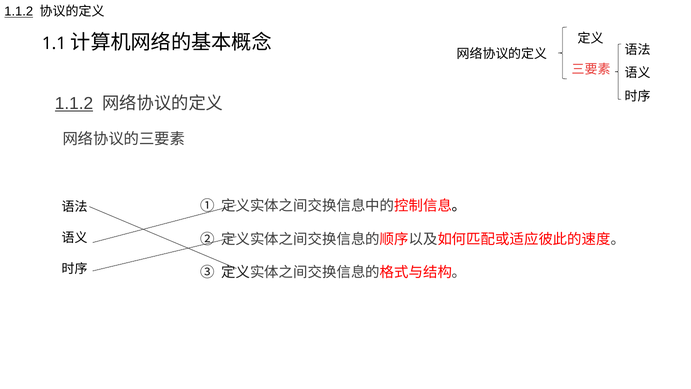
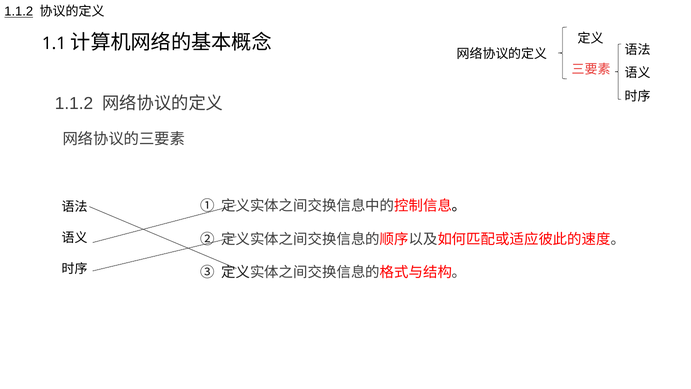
1.1.2 underline: present -> none (74, 103)
